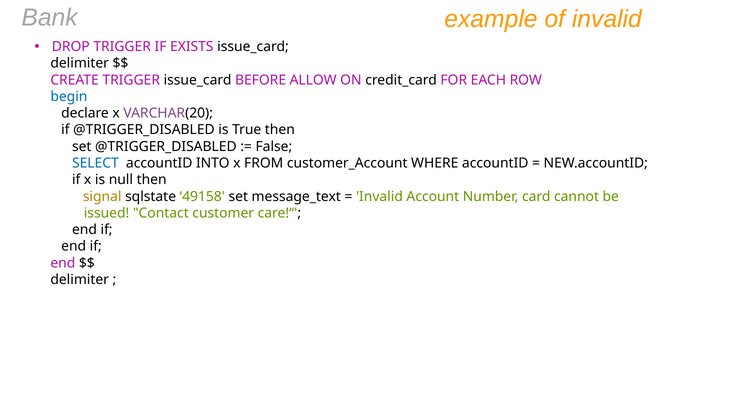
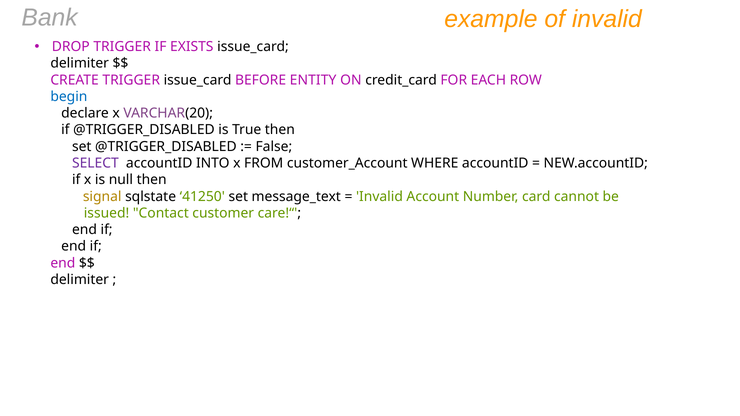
ALLOW: ALLOW -> ENTITY (313, 80)
SELECT colour: blue -> purple (95, 163)
49158: 49158 -> 41250 (202, 197)
